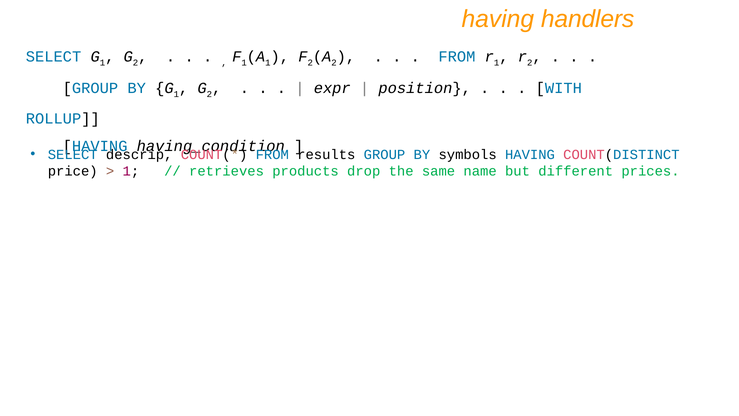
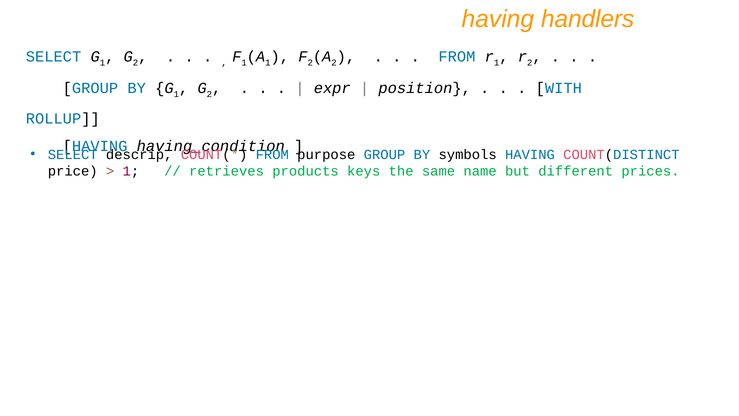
results: results -> purpose (326, 154)
drop: drop -> keys (364, 171)
